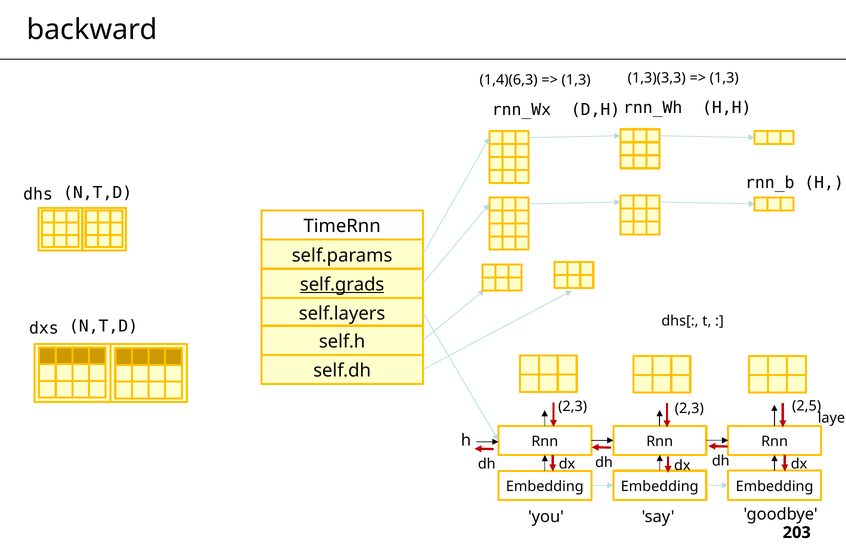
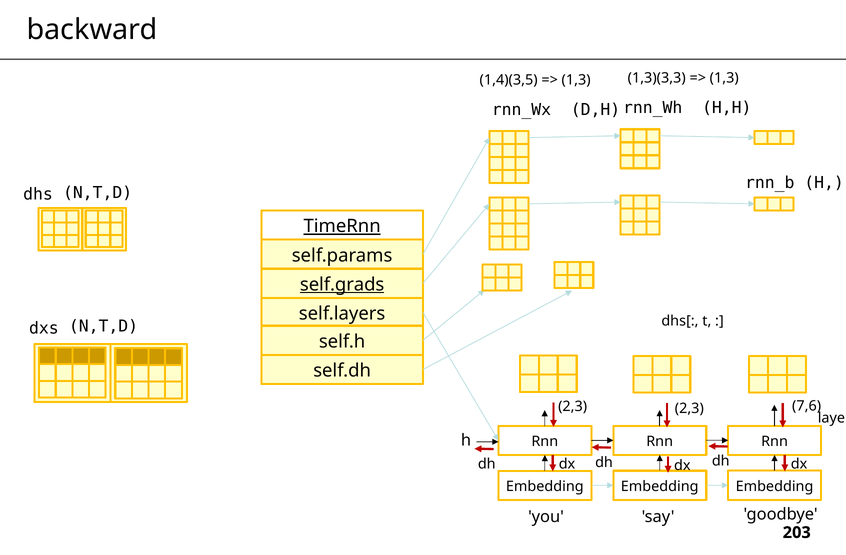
1,4)(6,3: 1,4)(6,3 -> 1,4)(3,5 (509, 80)
TimeRnn underline: none -> present (342, 227)
2,5: 2,5 -> 7,6 (807, 407)
